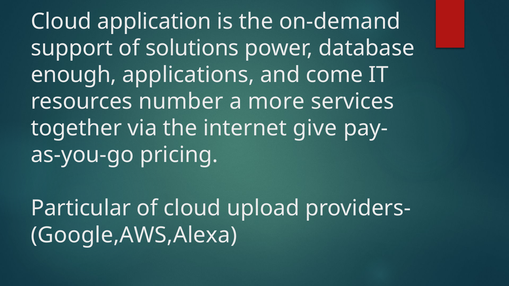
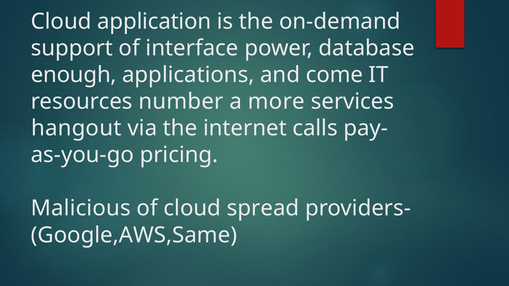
solutions: solutions -> interface (192, 48)
together: together -> hangout (76, 128)
give: give -> calls (315, 128)
Particular: Particular -> Malicious (81, 209)
upload: upload -> spread (263, 209)
Google,AWS,Alexa: Google,AWS,Alexa -> Google,AWS,Same (134, 235)
